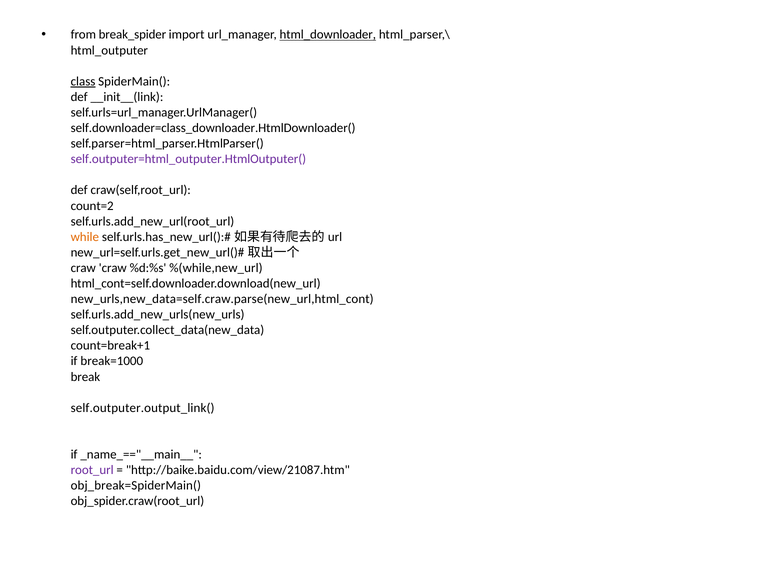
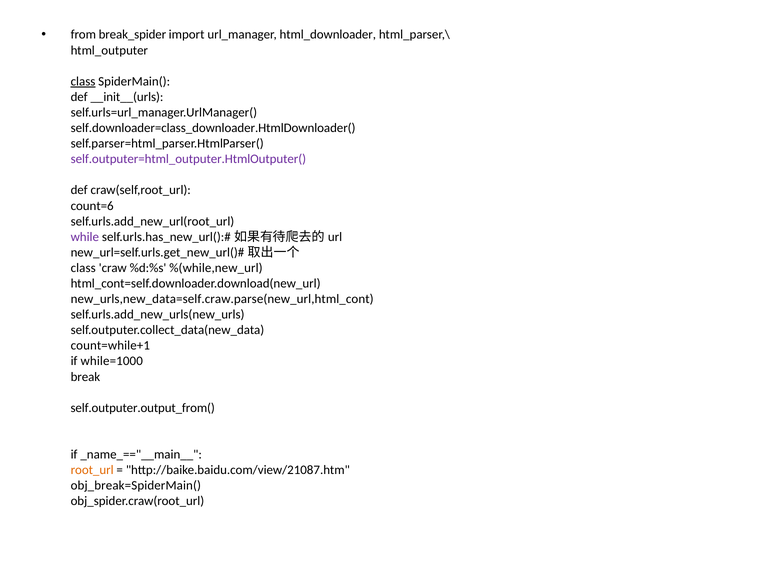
html_downloader underline: present -> none (328, 35)
__init__(link: __init__(link -> __init__(urls (127, 97)
count=2: count=2 -> count=6 (92, 206)
while colour: orange -> purple (85, 237)
craw: craw -> class (83, 268)
count=break+1: count=break+1 -> count=while+1 (110, 346)
break=1000: break=1000 -> while=1000 (112, 362)
self.outputer.output_link(: self.outputer.output_link( -> self.outputer.output_from( (143, 408)
root_url colour: purple -> orange (92, 470)
